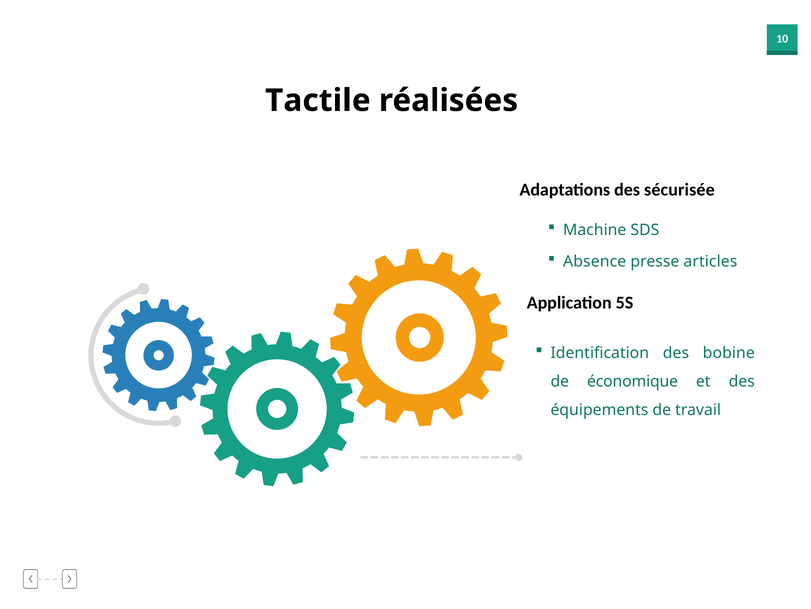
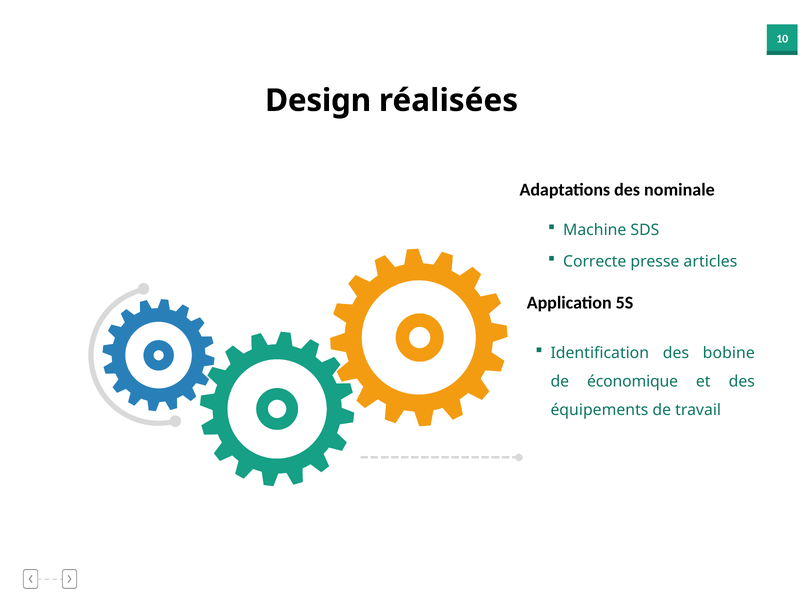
Tactile: Tactile -> Design (318, 100)
sécurisée: sécurisée -> nominale (679, 190)
Absence: Absence -> Correcte (595, 261)
